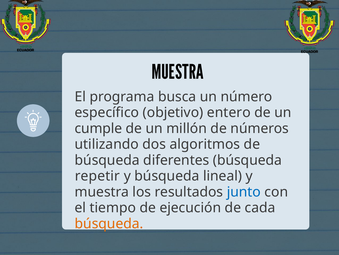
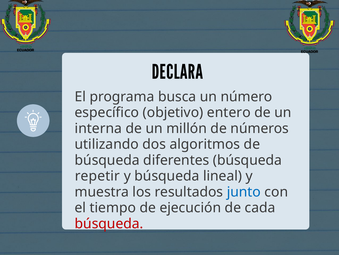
MUESTRA: MUESTRA -> DECLARA (178, 72)
cumple: cumple -> interna (98, 128)
búsqueda colour: orange -> red (109, 223)
